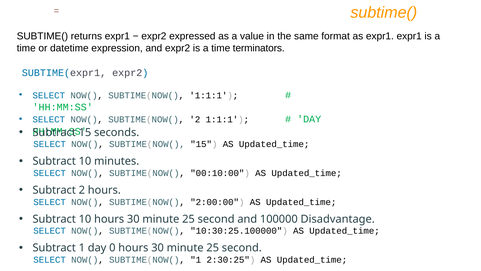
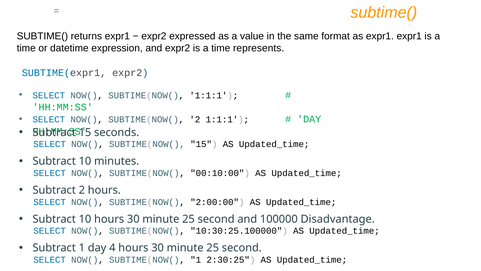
terminators: terminators -> represents (259, 48)
0: 0 -> 4 (112, 248)
